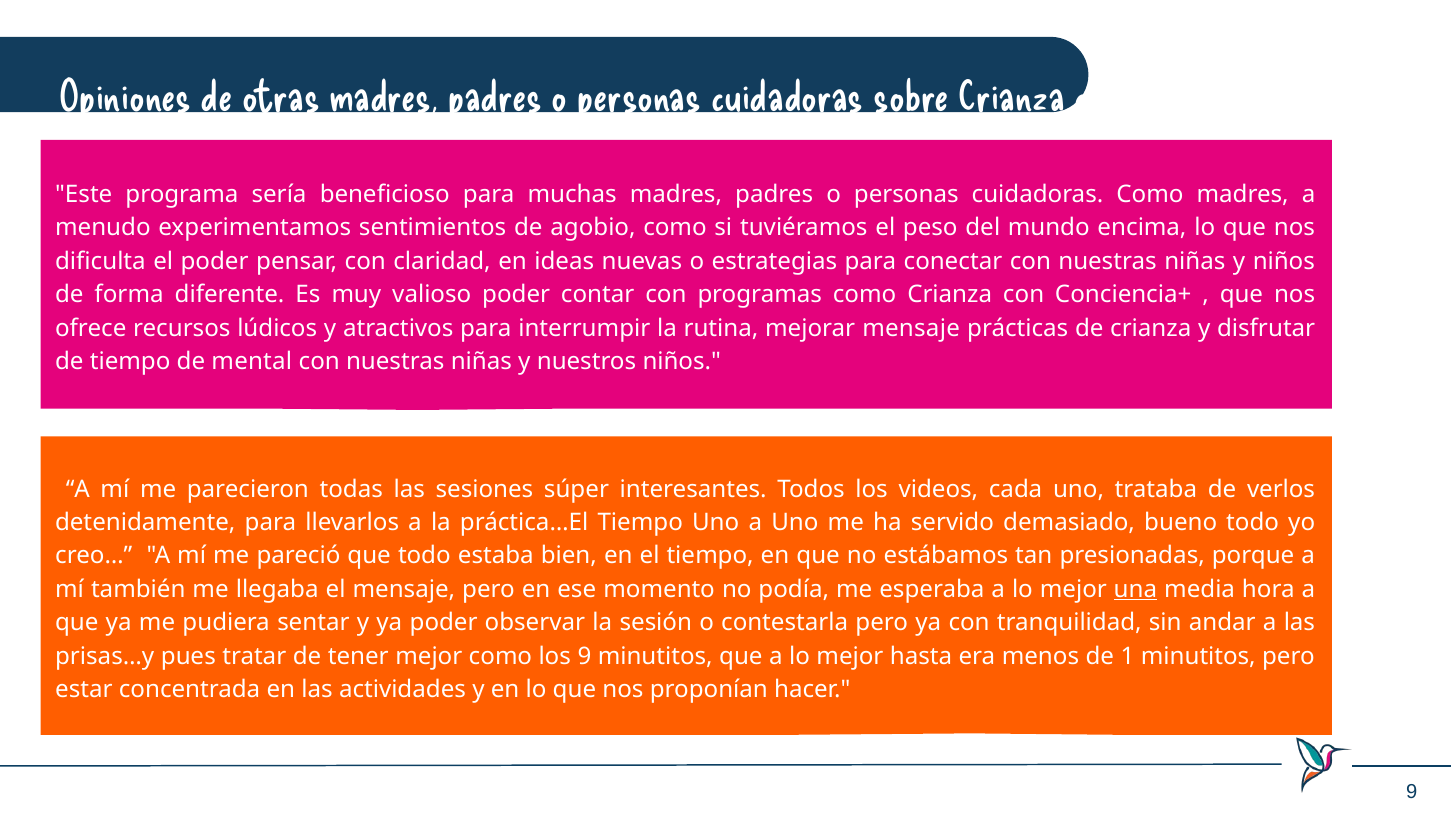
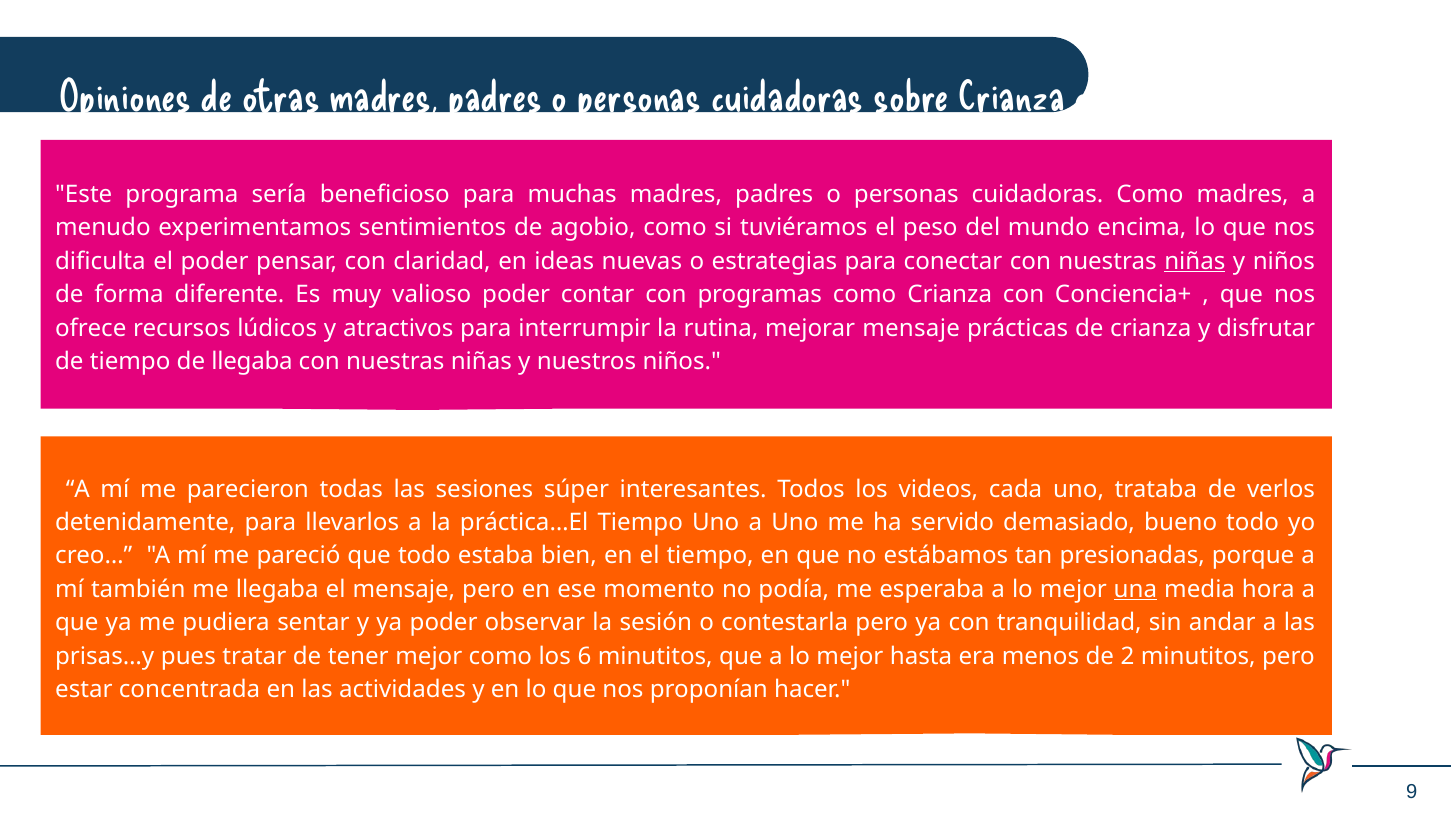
niñas underline: none -> present (1195, 261)
de mental: mental -> llegaba (252, 362)
los 9: 9 -> 6 (584, 656)
1: 1 -> 2 (1128, 656)
